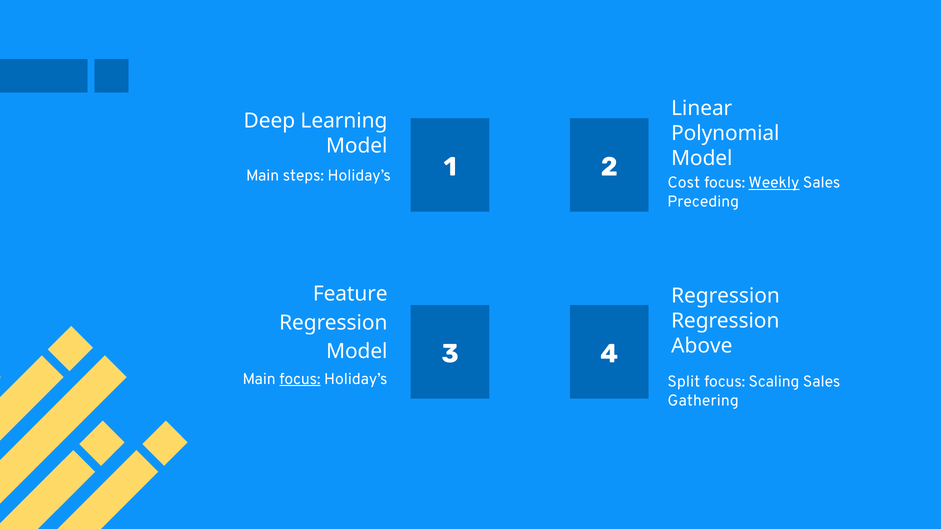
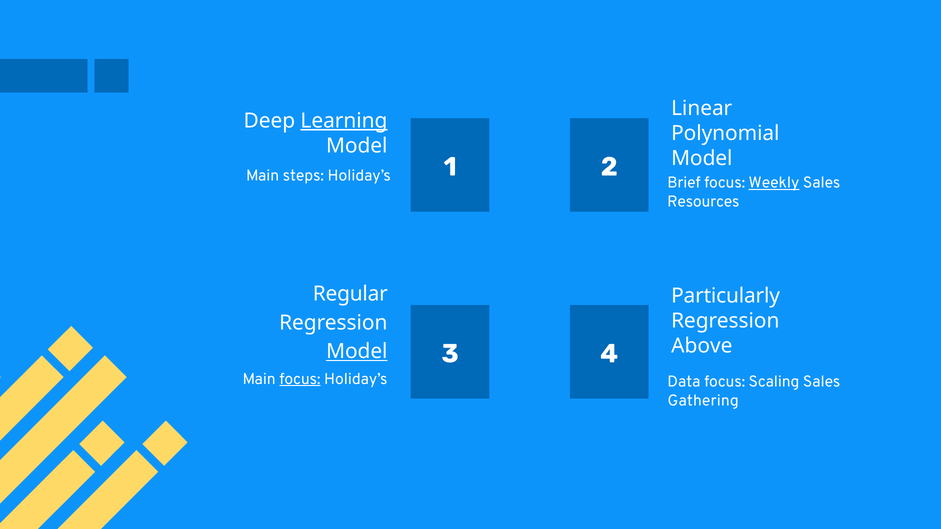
Learning underline: none -> present (344, 121)
Cost: Cost -> Brief (684, 183)
Preceding: Preceding -> Resources (703, 202)
Feature: Feature -> Regular (350, 294)
Regression: Regression -> Particularly (726, 296)
Model underline: none -> present (357, 352)
Split: Split -> Data (684, 382)
